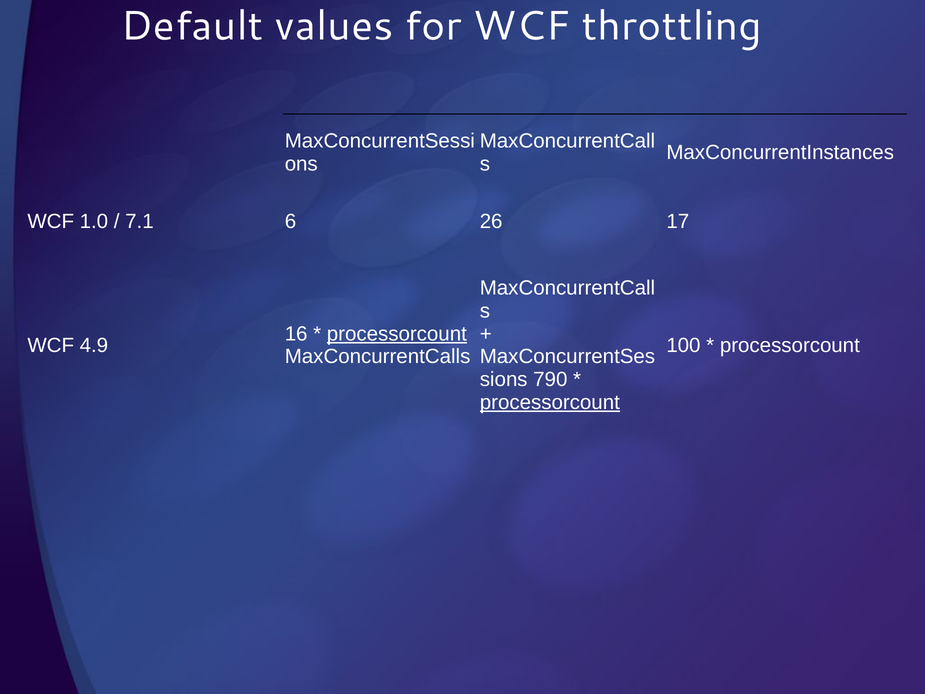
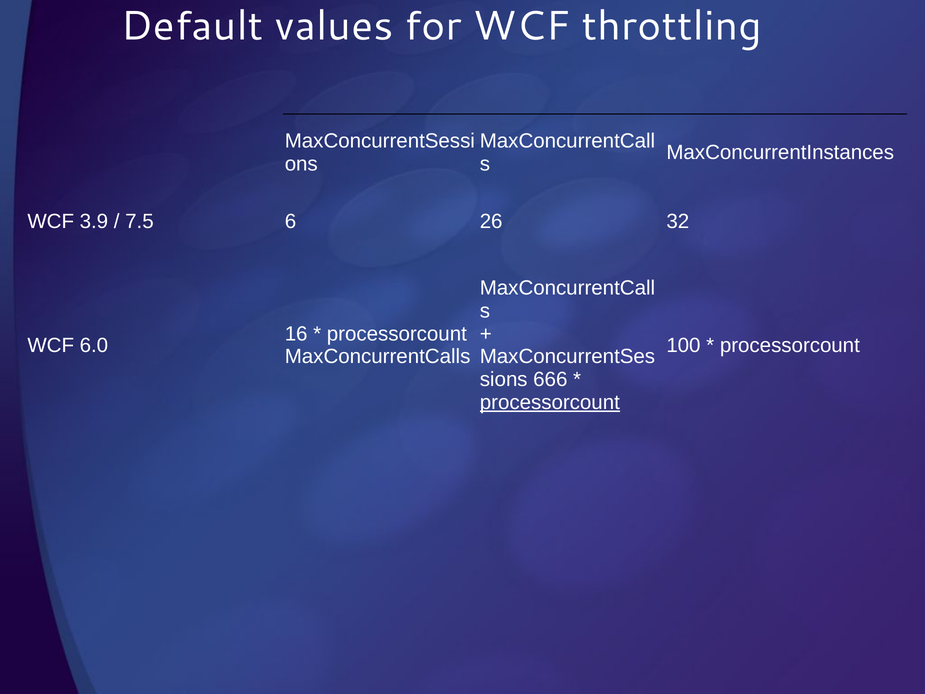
1.0: 1.0 -> 3.9 (94, 221)
7.1: 7.1 -> 7.5 (139, 221)
17: 17 -> 32 (678, 221)
processorcount underline: present -> none (397, 334)
4.9: 4.9 -> 6.0 (94, 345)
790: 790 -> 666 (550, 379)
